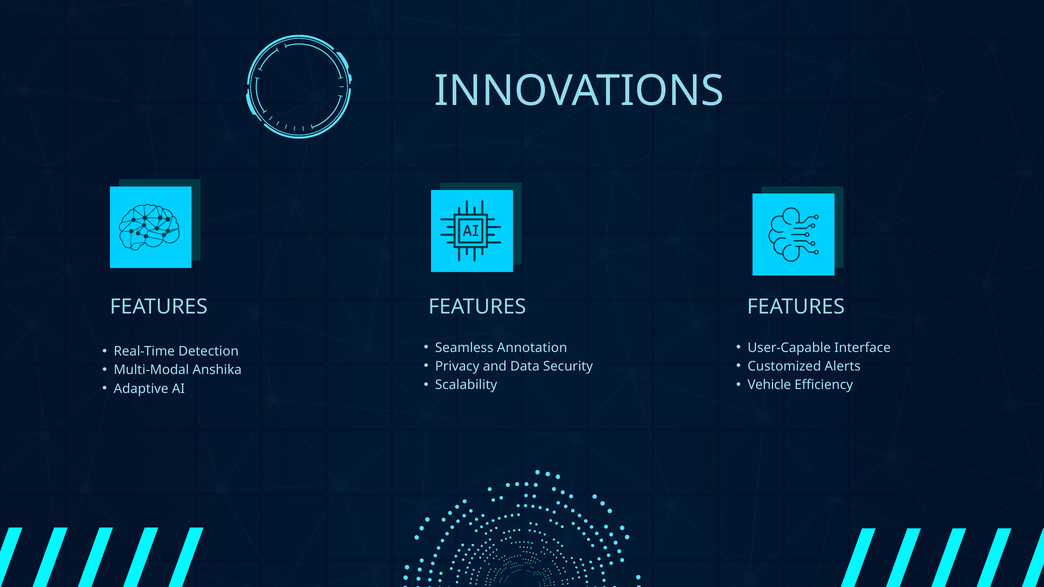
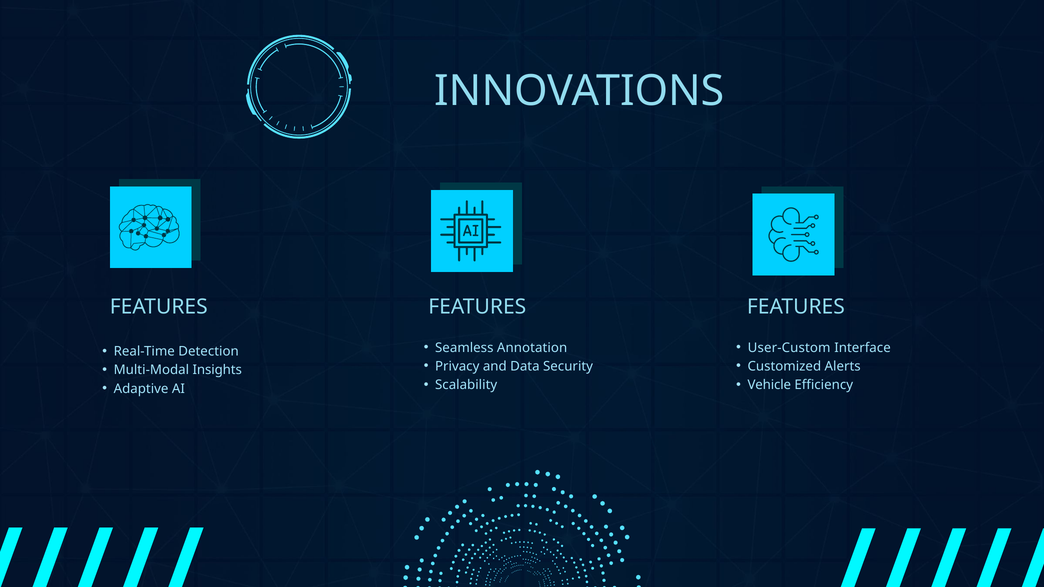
User-Capable: User-Capable -> User-Custom (789, 348)
Anshika: Anshika -> Insights (217, 370)
